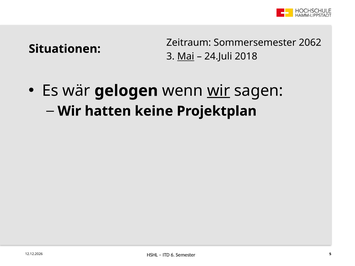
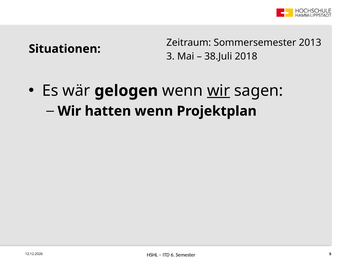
2062: 2062 -> 2013 (310, 43)
Mai underline: present -> none (186, 57)
24.Juli: 24.Juli -> 38.Juli (218, 57)
hatten keine: keine -> wenn (154, 111)
